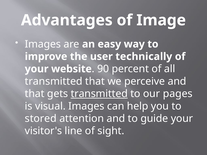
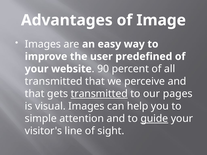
technically: technically -> predefined (144, 57)
stored: stored -> simple (41, 119)
guide underline: none -> present (154, 119)
